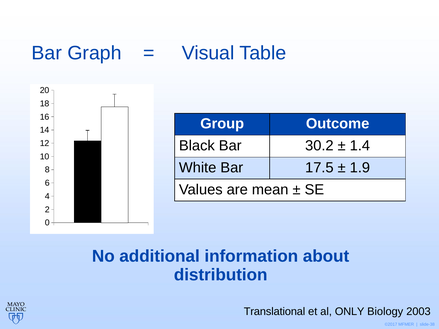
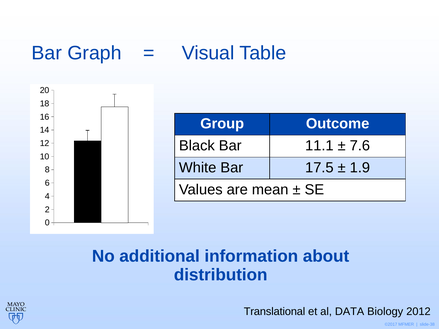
30.2: 30.2 -> 11.1 (319, 146)
1.4: 1.4 -> 7.6 (360, 146)
ONLY: ONLY -> DATA (350, 312)
2003: 2003 -> 2012 (418, 312)
